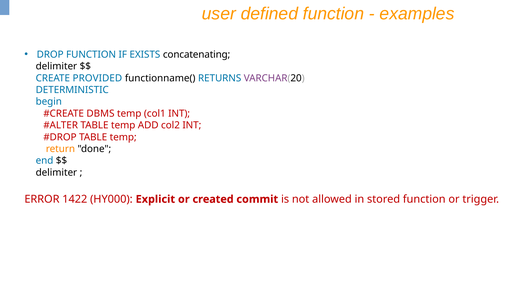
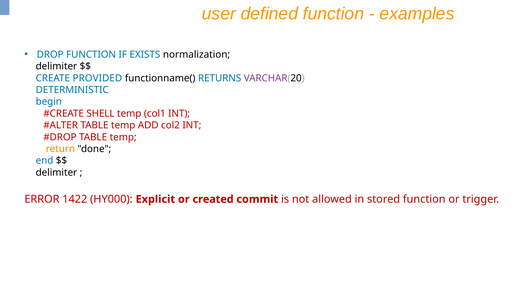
concatenating: concatenating -> normalization (197, 54)
DBMS: DBMS -> SHELL (101, 113)
